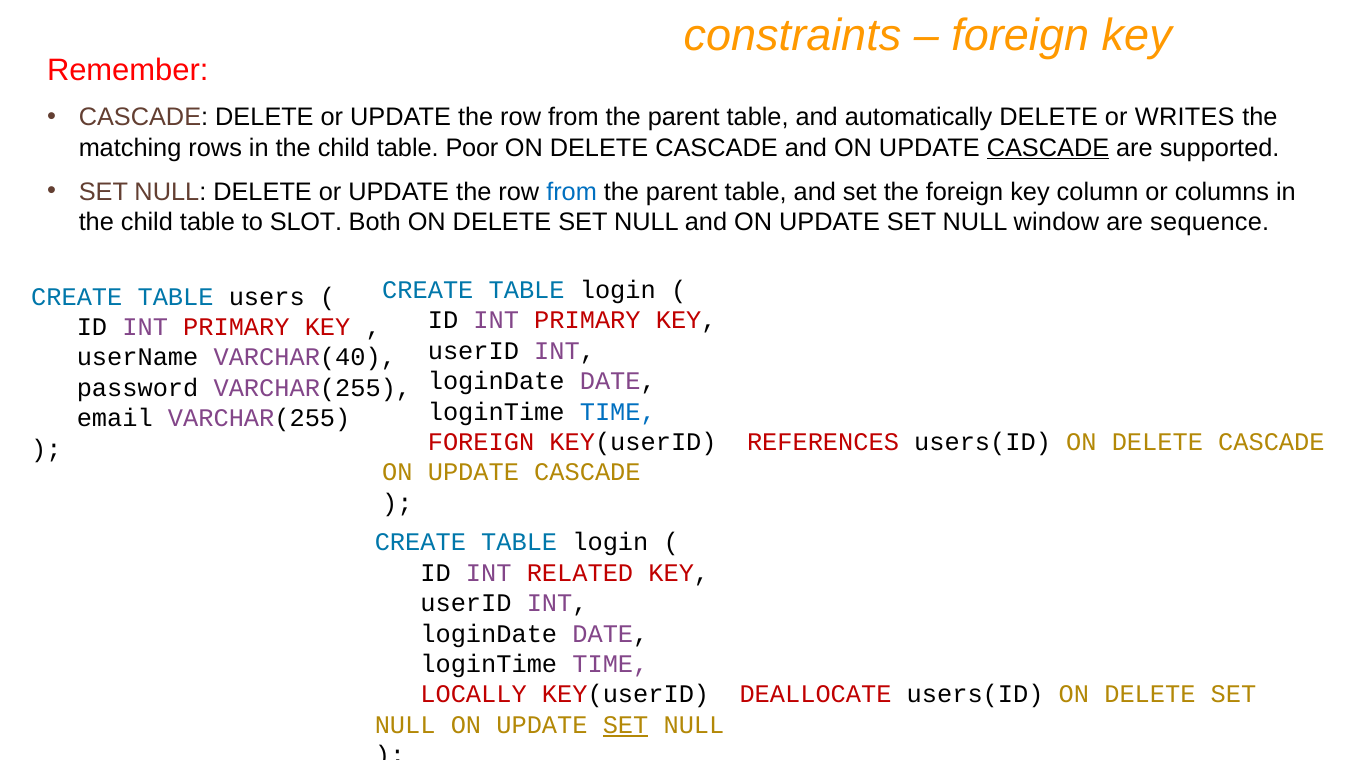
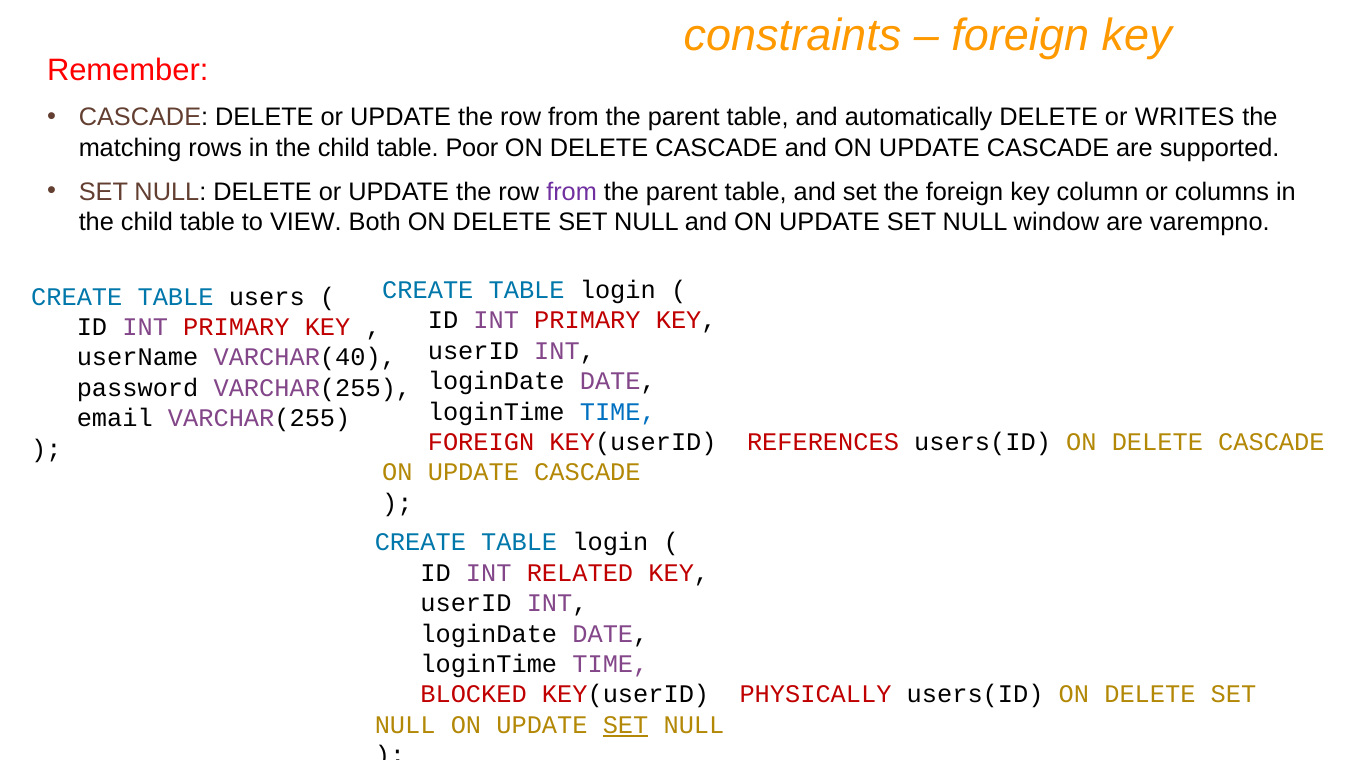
CASCADE underline: present -> none (1048, 148)
from colour: blue -> purple (572, 192)
SLOT: SLOT -> VIEW (306, 222)
sequence: sequence -> varempno (1210, 222)
LOCALLY: LOCALLY -> BLOCKED (474, 694)
DEALLOCATE: DEALLOCATE -> PHYSICALLY (816, 694)
